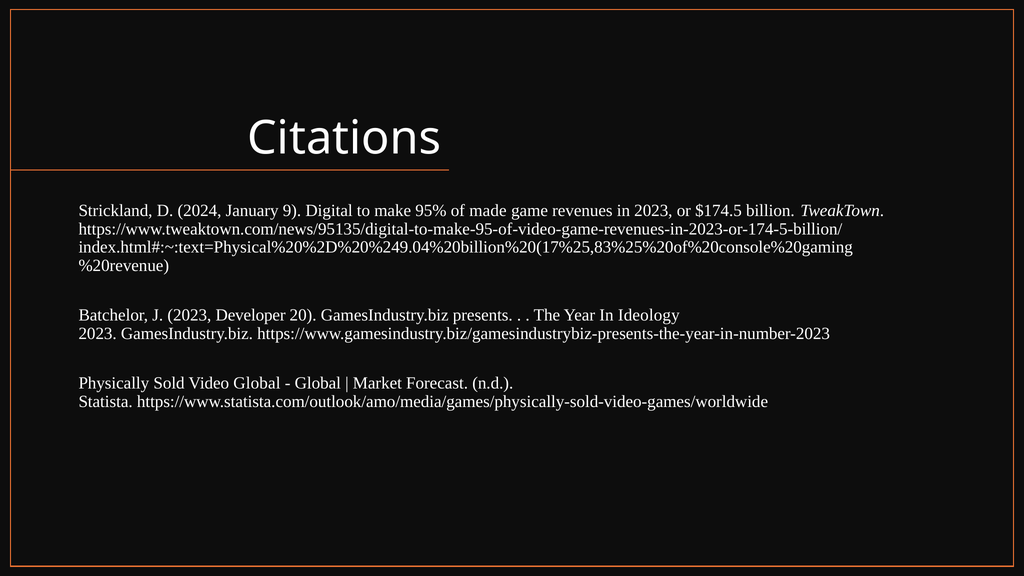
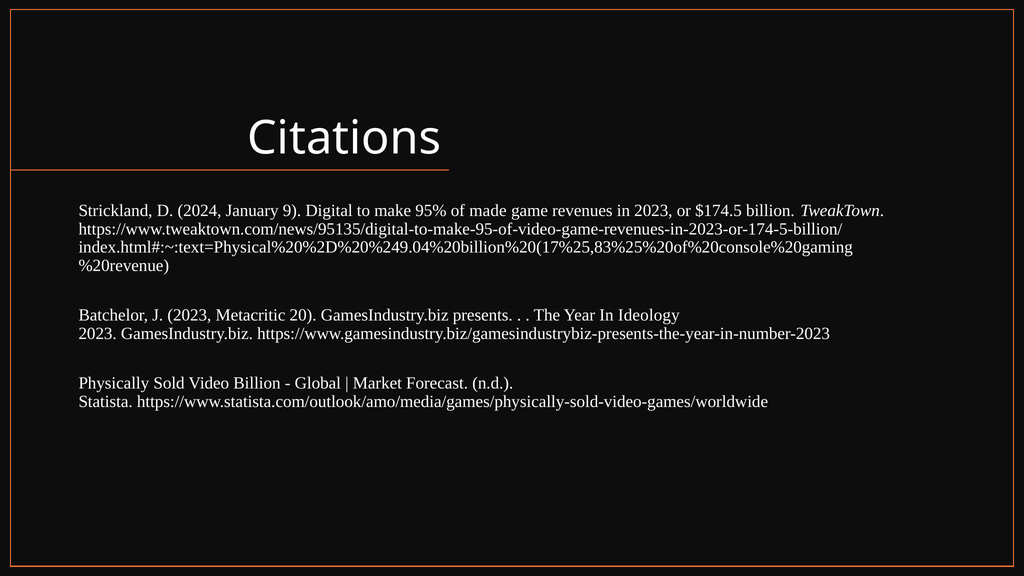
Developer: Developer -> Metacritic (251, 315)
Video Global: Global -> Billion (257, 383)
